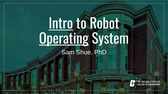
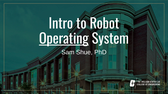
Intro underline: present -> none (61, 24)
